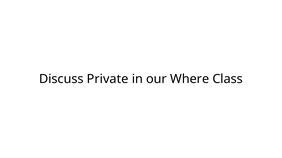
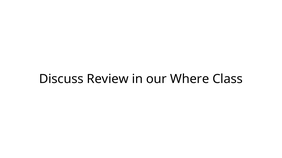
Private: Private -> Review (108, 79)
